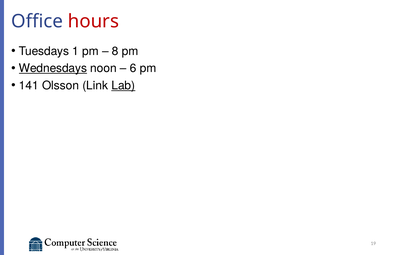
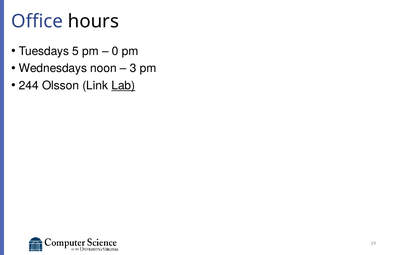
hours colour: red -> black (93, 21)
1: 1 -> 5 (76, 51)
8: 8 -> 0 (115, 51)
Wednesdays underline: present -> none (53, 68)
6: 6 -> 3 (133, 68)
141: 141 -> 244 (29, 85)
